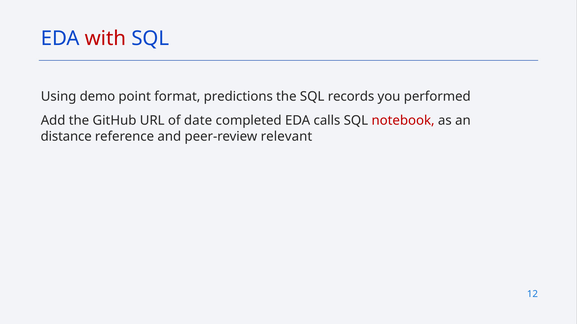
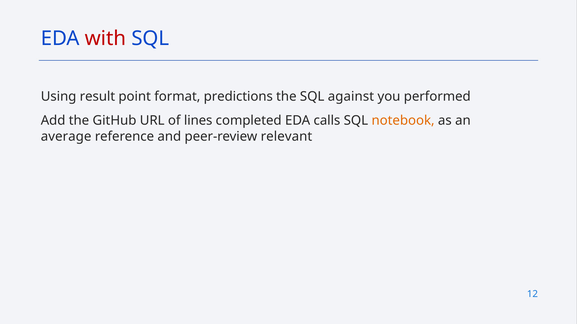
demo: demo -> result (97, 97)
records: records -> against (351, 97)
date: date -> lines (198, 121)
notebook colour: red -> orange (403, 121)
distance: distance -> average (66, 137)
